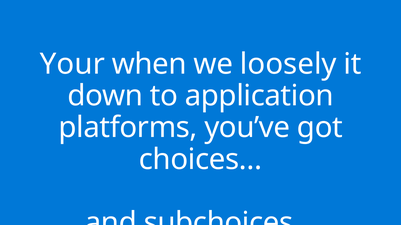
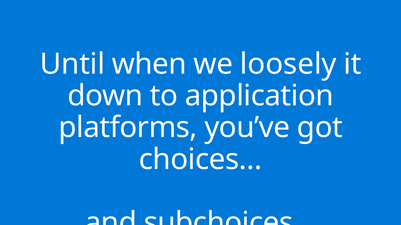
Your: Your -> Until (72, 64)
